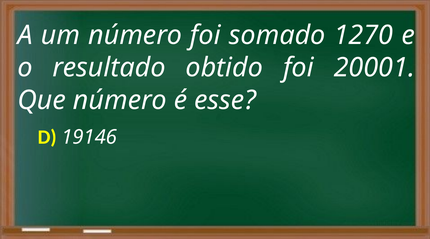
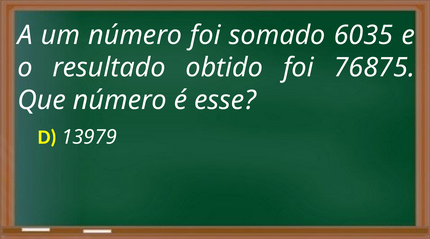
1270: 1270 -> 6035 (363, 35)
20001: 20001 -> 76875 (374, 68)
19146: 19146 -> 13979 (89, 137)
